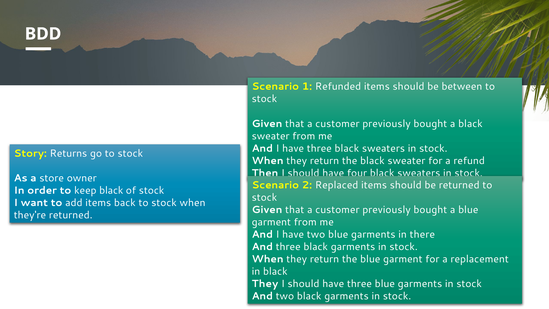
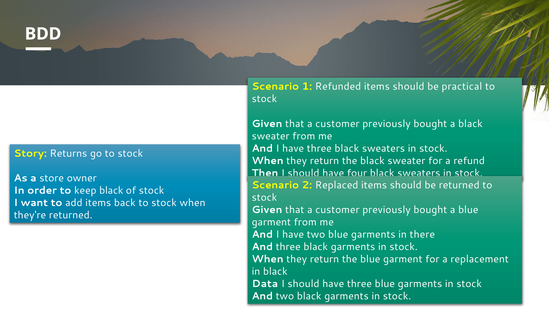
between: between -> practical (462, 86)
They: They -> Data (265, 284)
